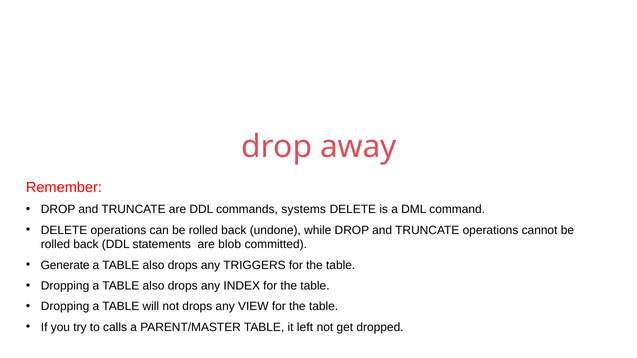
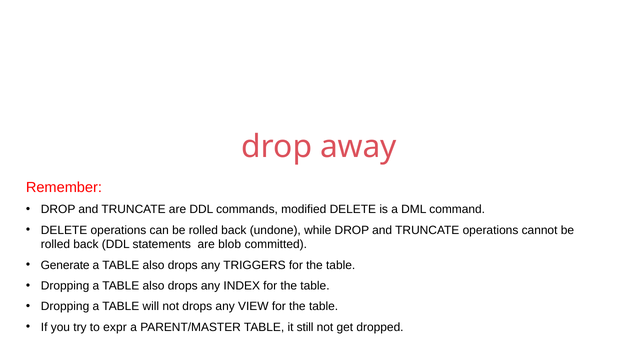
systems: systems -> modified (304, 210)
calls: calls -> expr (115, 327)
left: left -> still (305, 327)
